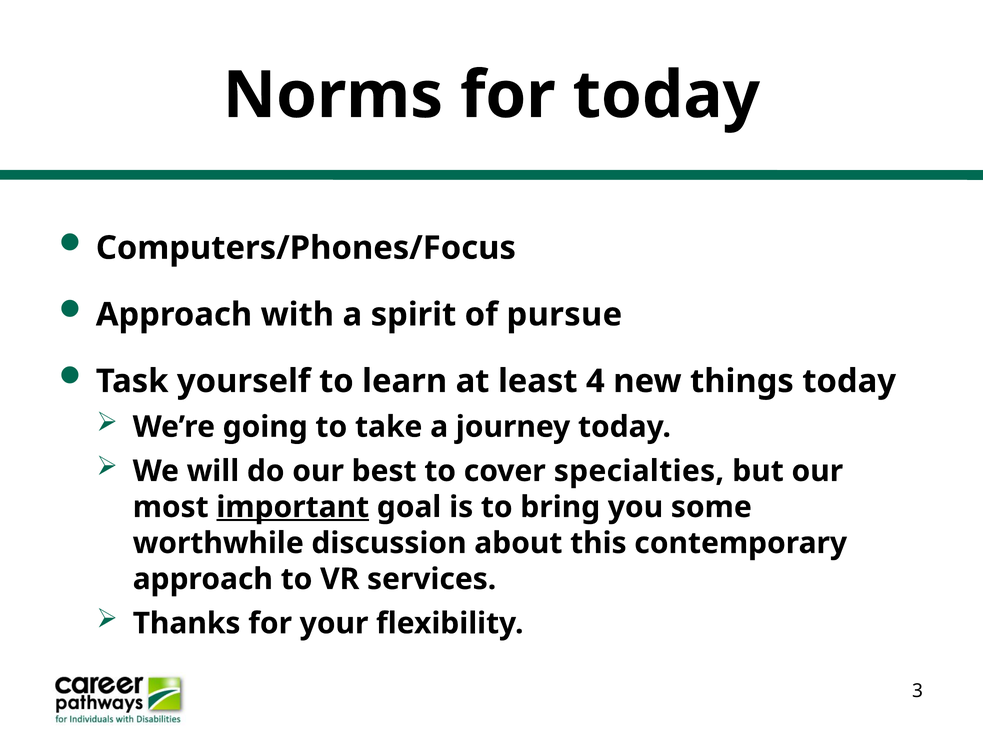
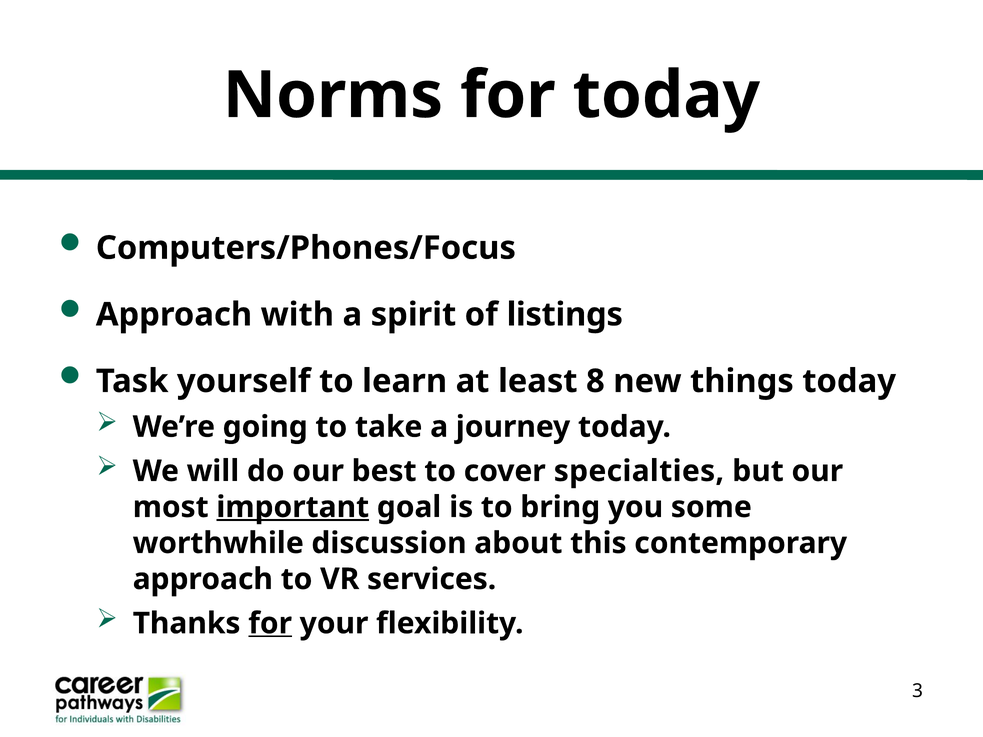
pursue: pursue -> listings (565, 315)
4: 4 -> 8 (595, 381)
for underline: none -> present (270, 624)
